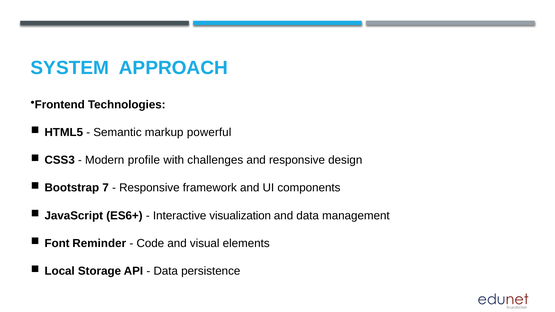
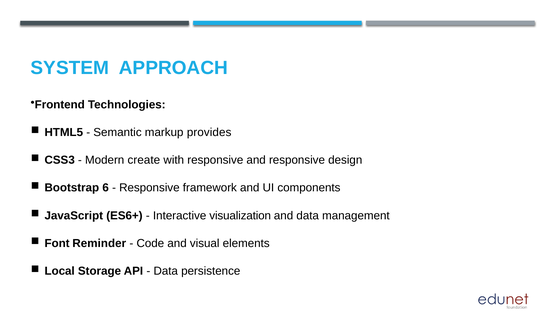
powerful: powerful -> provides (209, 132)
profile: profile -> create (144, 160)
with challenges: challenges -> responsive (215, 160)
7: 7 -> 6 (106, 188)
